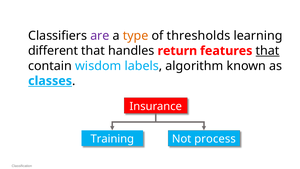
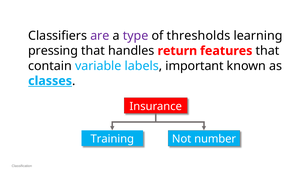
type colour: orange -> purple (136, 36)
different: different -> pressing (53, 51)
that underline: present -> none (268, 51)
wisdom: wisdom -> variable (98, 66)
algorithm: algorithm -> important (194, 66)
process: process -> number (215, 139)
